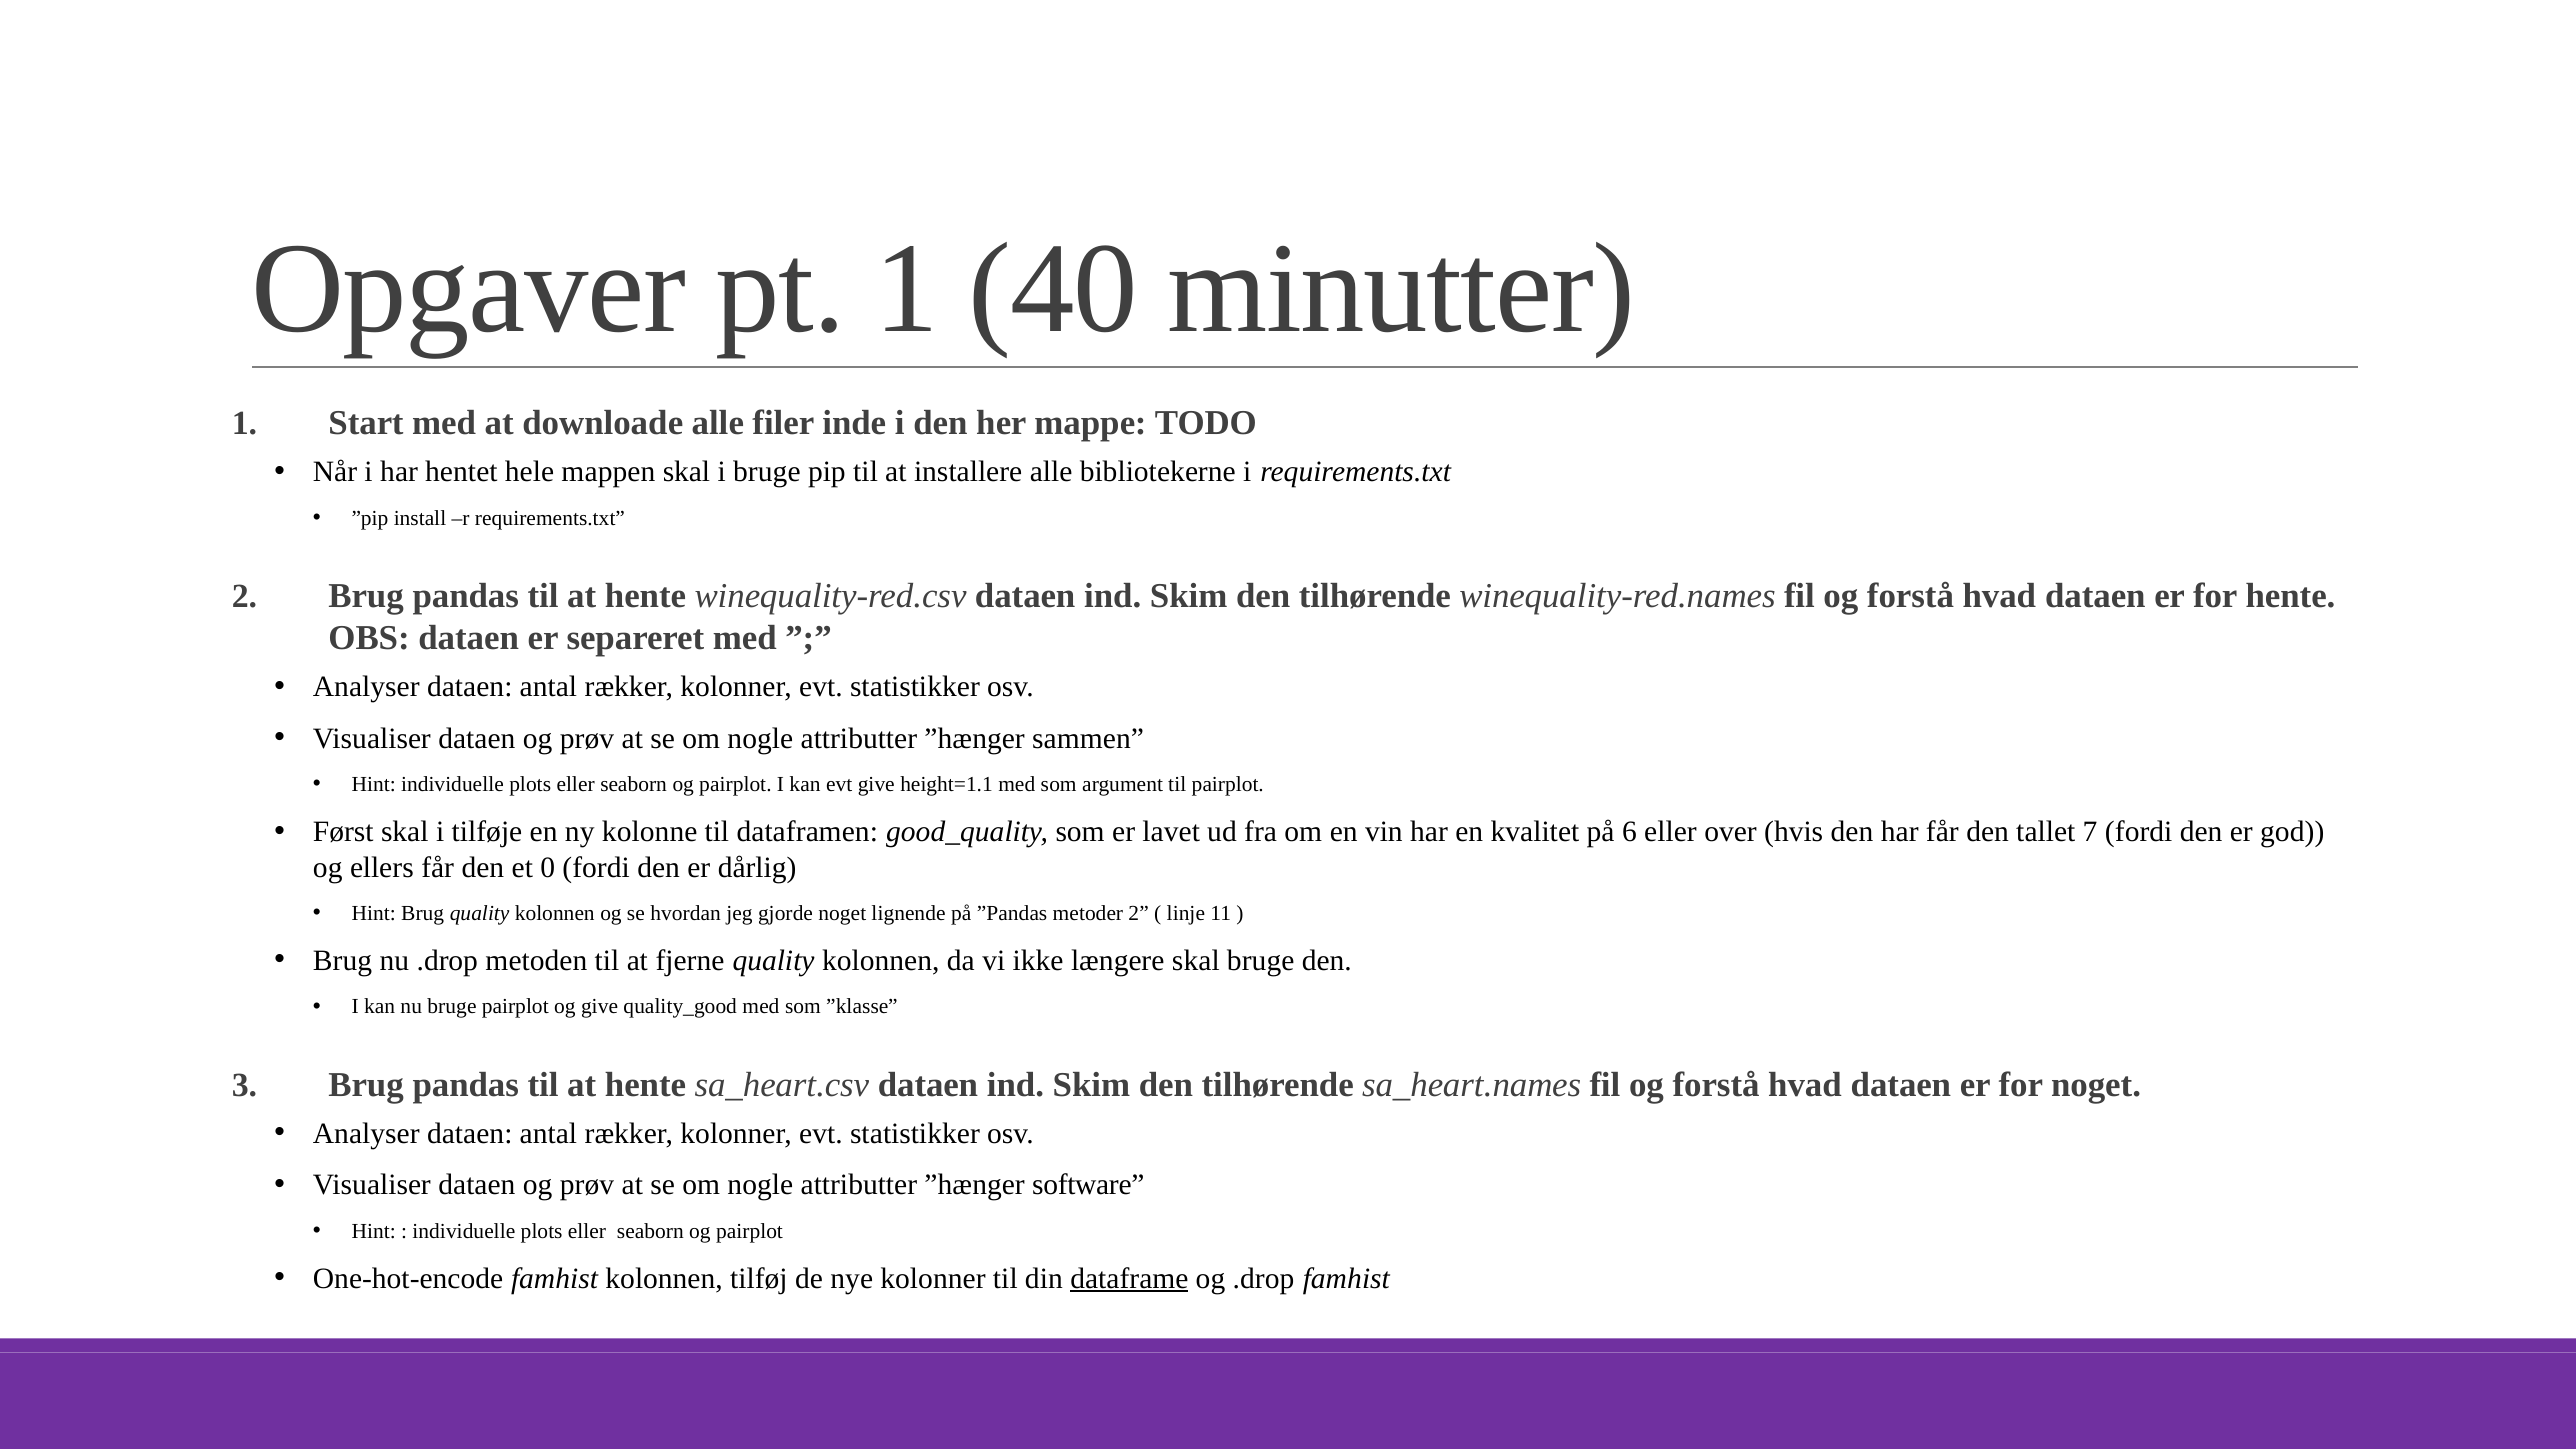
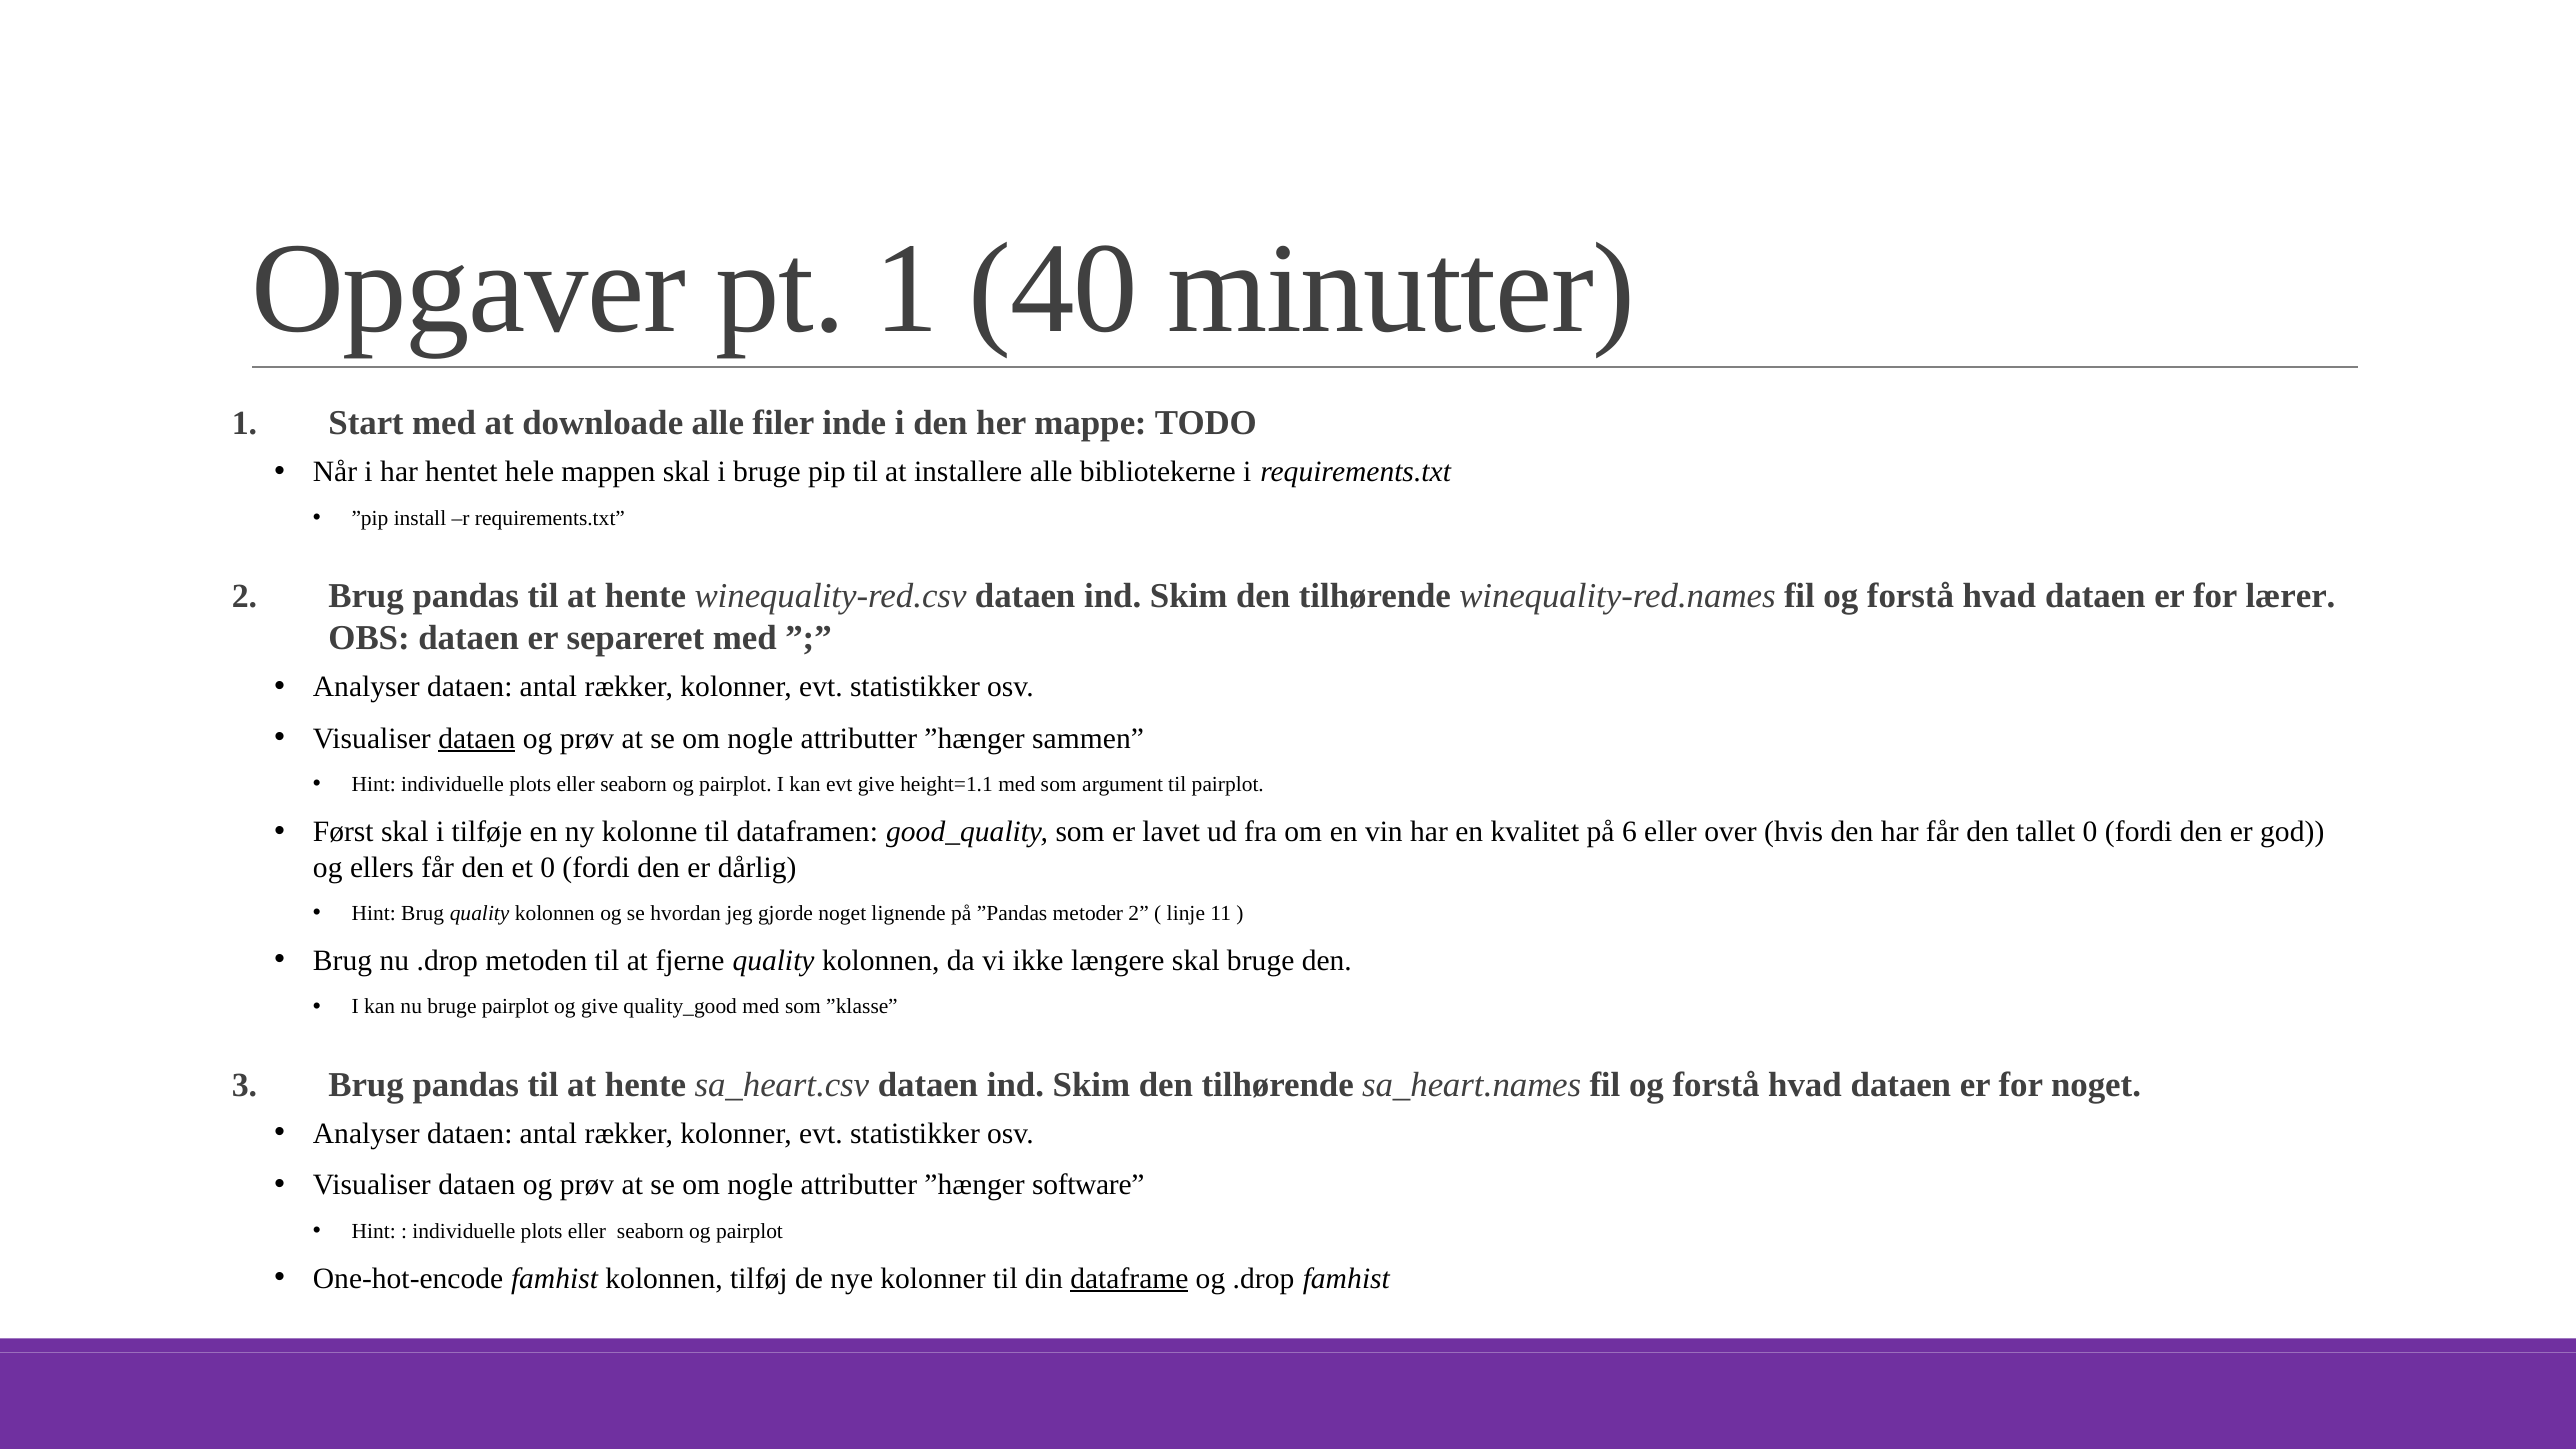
for hente: hente -> lærer (2290, 596)
dataen underline: none -> present (477, 738)
tallet 7: 7 -> 0 (2090, 832)
